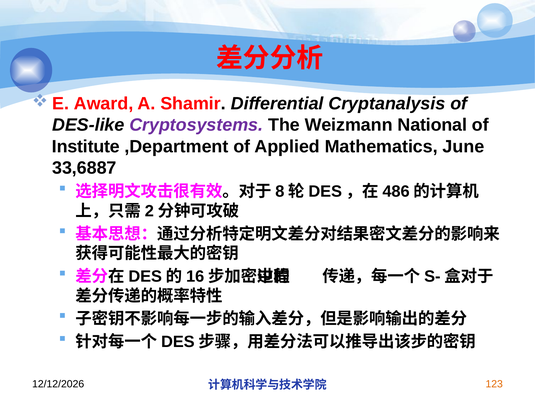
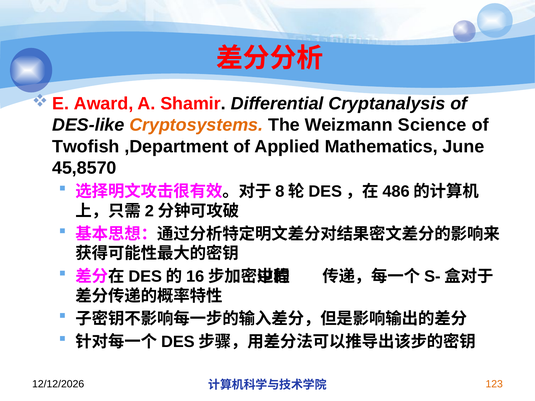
Cryptosystems colour: purple -> orange (196, 125)
National: National -> Science (432, 125)
Institute: Institute -> Twofish (86, 147)
33,6887: 33,6887 -> 45,8570 (84, 168)
